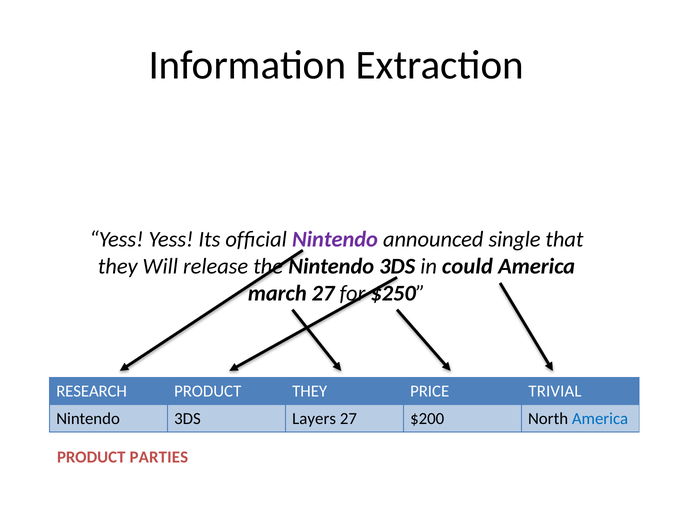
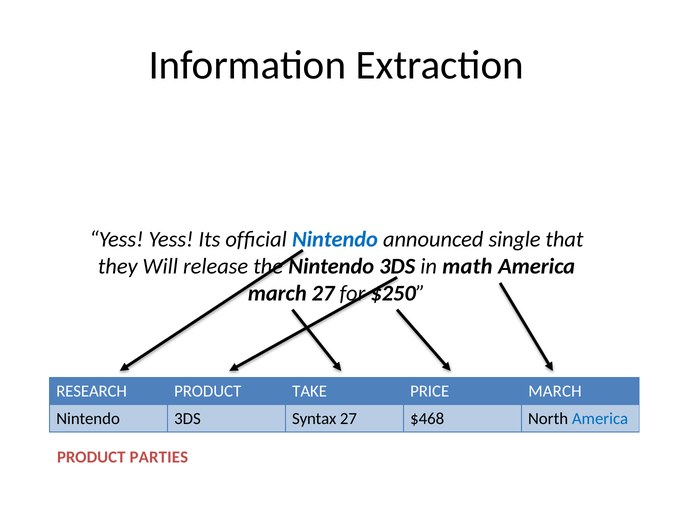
Nintendo colour: purple -> blue (335, 239)
could: could -> math (467, 266)
PRODUCT THEY: THEY -> TAKE (310, 391)
PRICE TRIVIAL: TRIVIAL -> MARCH (555, 391)
Layers: Layers -> Syntax (314, 418)
$200: $200 -> $468 (427, 418)
